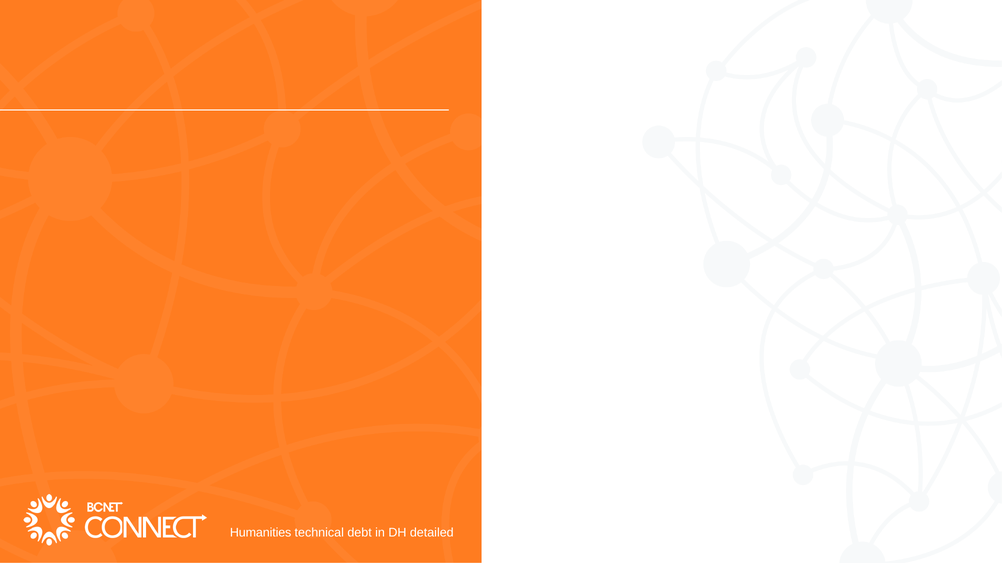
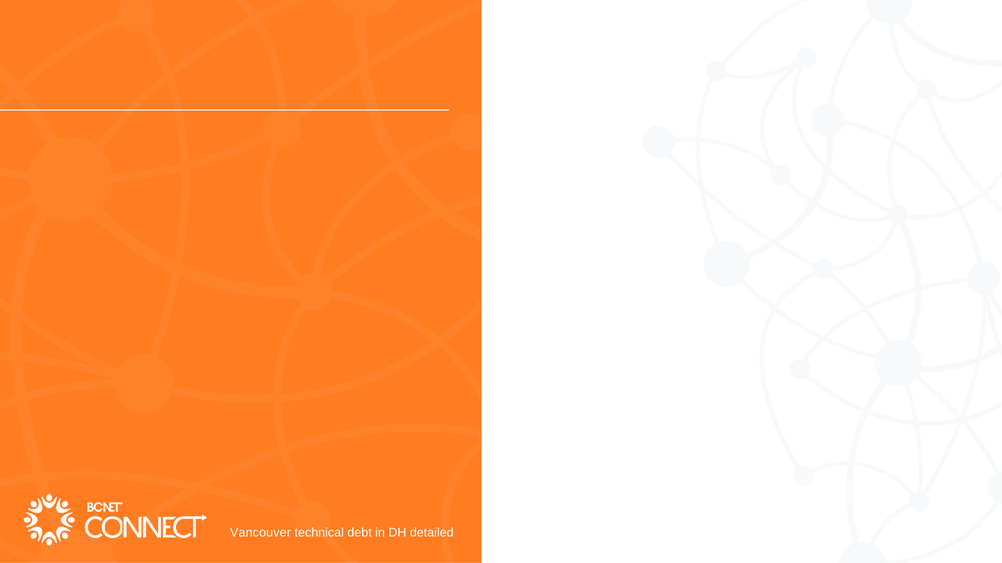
Humanities: Humanities -> Vancouver (261, 533)
